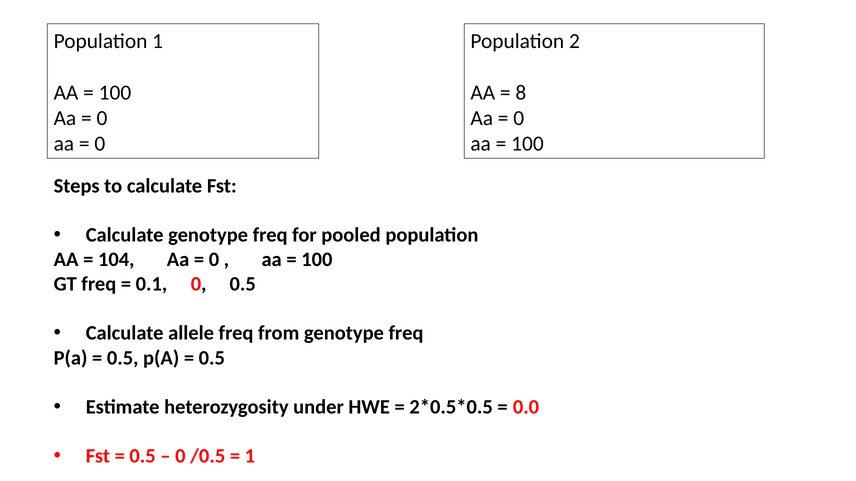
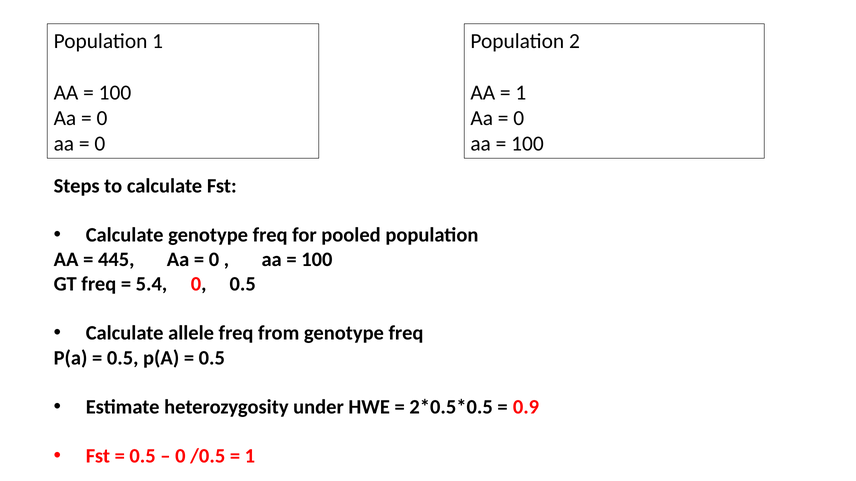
8: 8 -> 1 (521, 93)
104: 104 -> 445 (116, 260)
0.1: 0.1 -> 5.4 (151, 284)
0.0: 0.0 -> 0.9 (526, 407)
